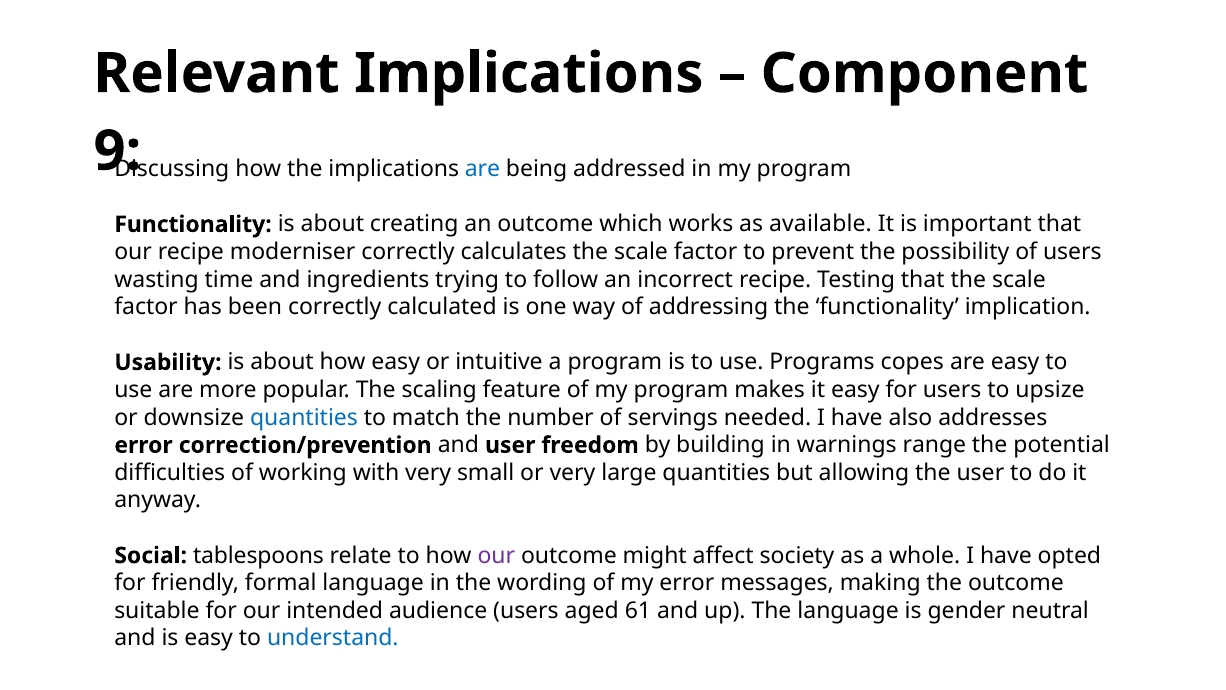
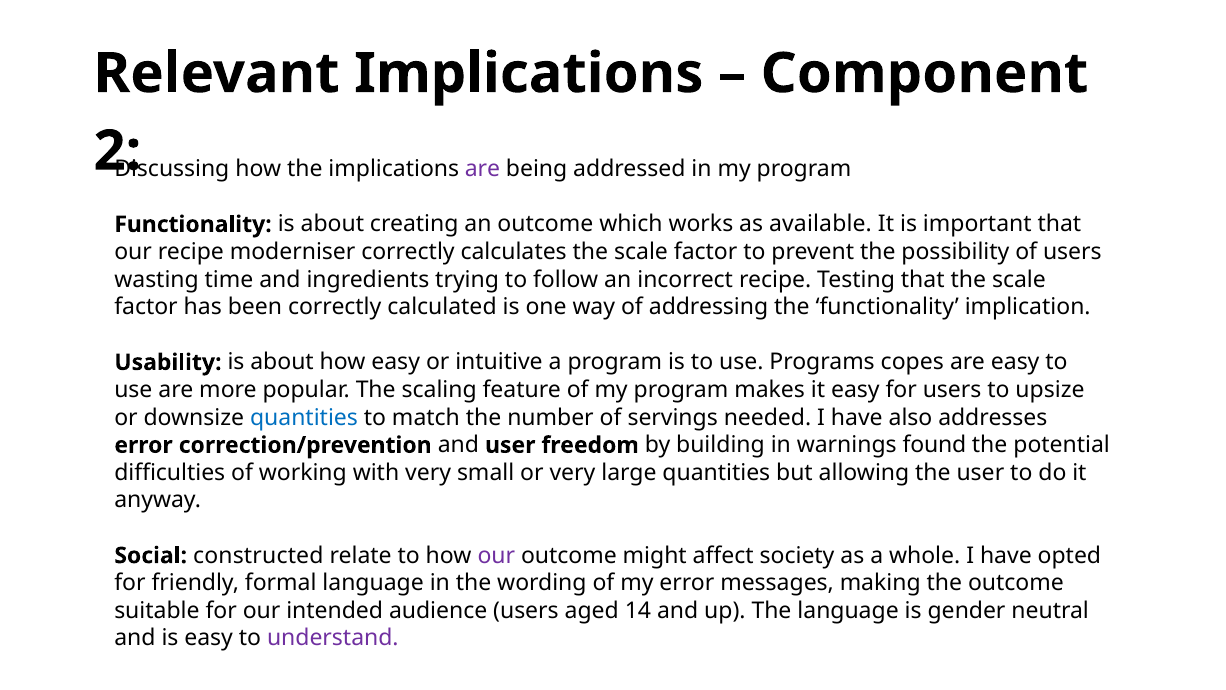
9: 9 -> 2 (117, 151)
are colour: blue -> purple (483, 169)
range: range -> found (934, 445)
tablespoons: tablespoons -> constructed (258, 555)
61: 61 -> 14 (638, 610)
understand colour: blue -> purple (333, 638)
